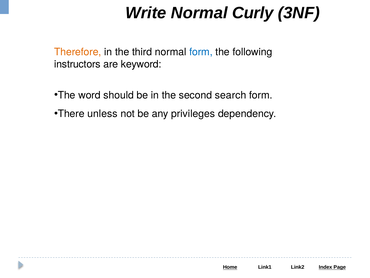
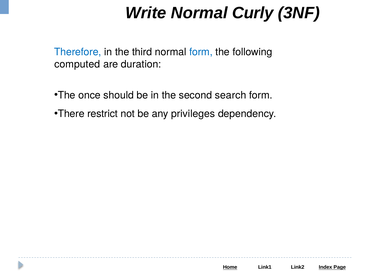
Therefore colour: orange -> blue (78, 52)
instructors: instructors -> computed (77, 64)
keyword: keyword -> duration (141, 64)
word: word -> once (89, 95)
unless: unless -> restrict (103, 113)
